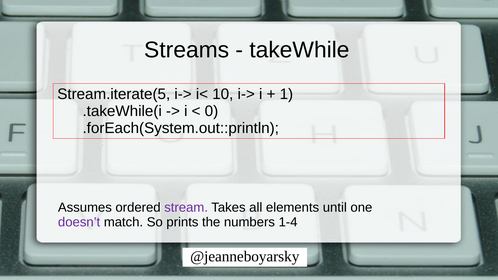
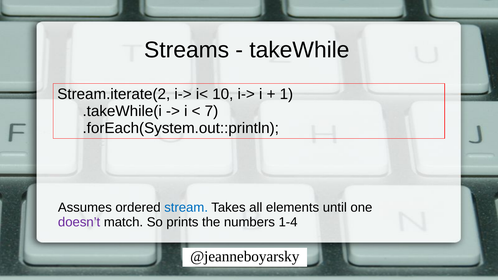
Stream.iterate(5: Stream.iterate(5 -> Stream.iterate(2 (114, 94)
0: 0 -> 7 (211, 111)
stream colour: purple -> blue (186, 208)
